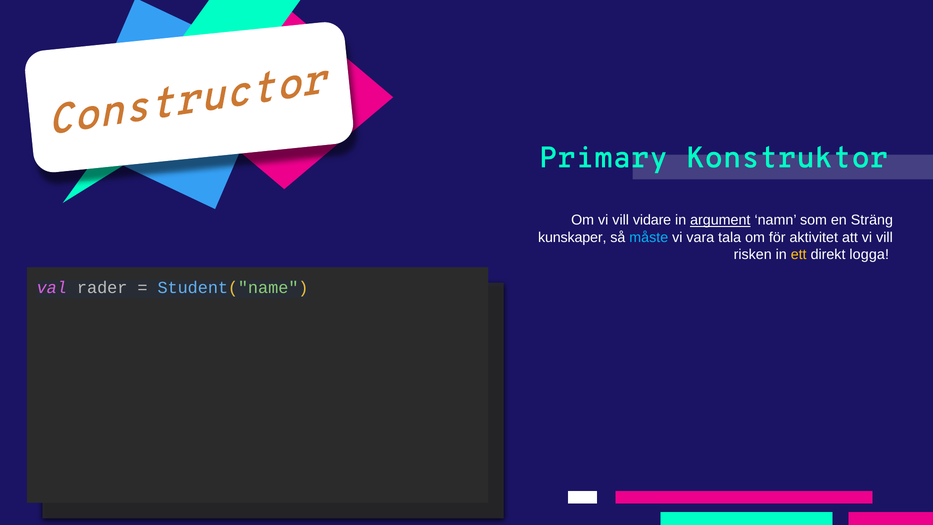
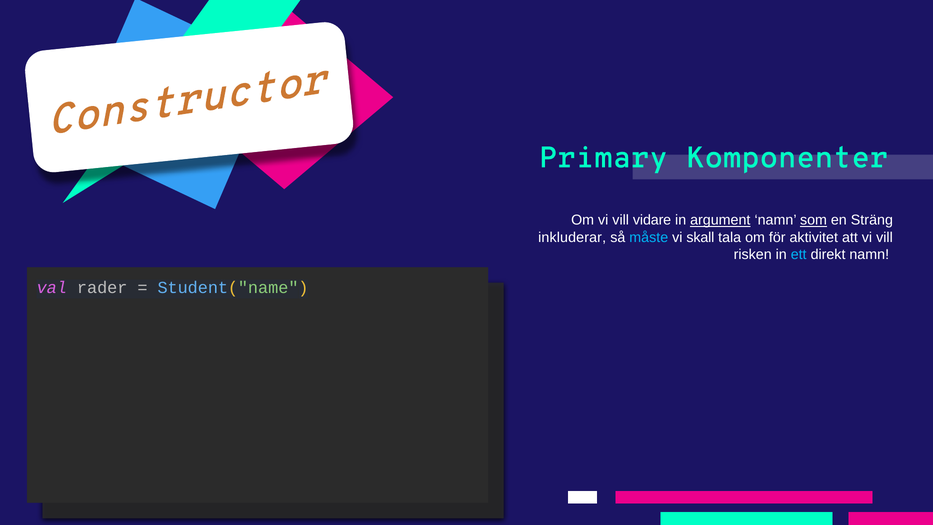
Konstruktor: Konstruktor -> Komponenter (787, 157)
som underline: none -> present (814, 220)
kunskaper: kunskaper -> inkluderar (572, 237)
vara: vara -> skall (700, 237)
ett colour: yellow -> light blue (799, 254)
direkt logga: logga -> namn (869, 254)
